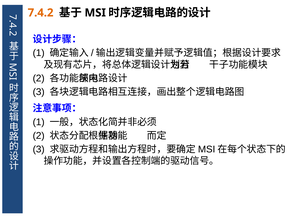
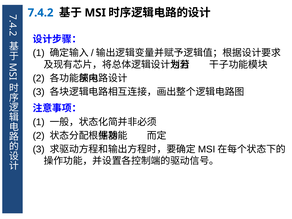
7.4.2 colour: orange -> blue (41, 13)
